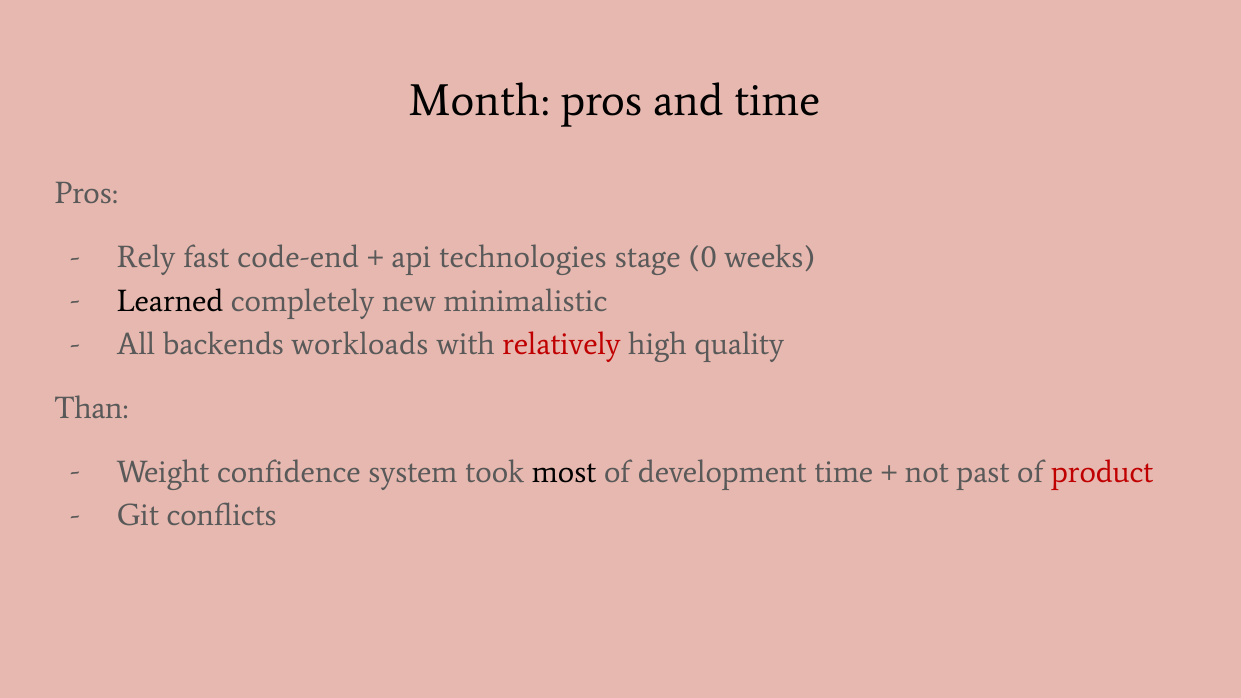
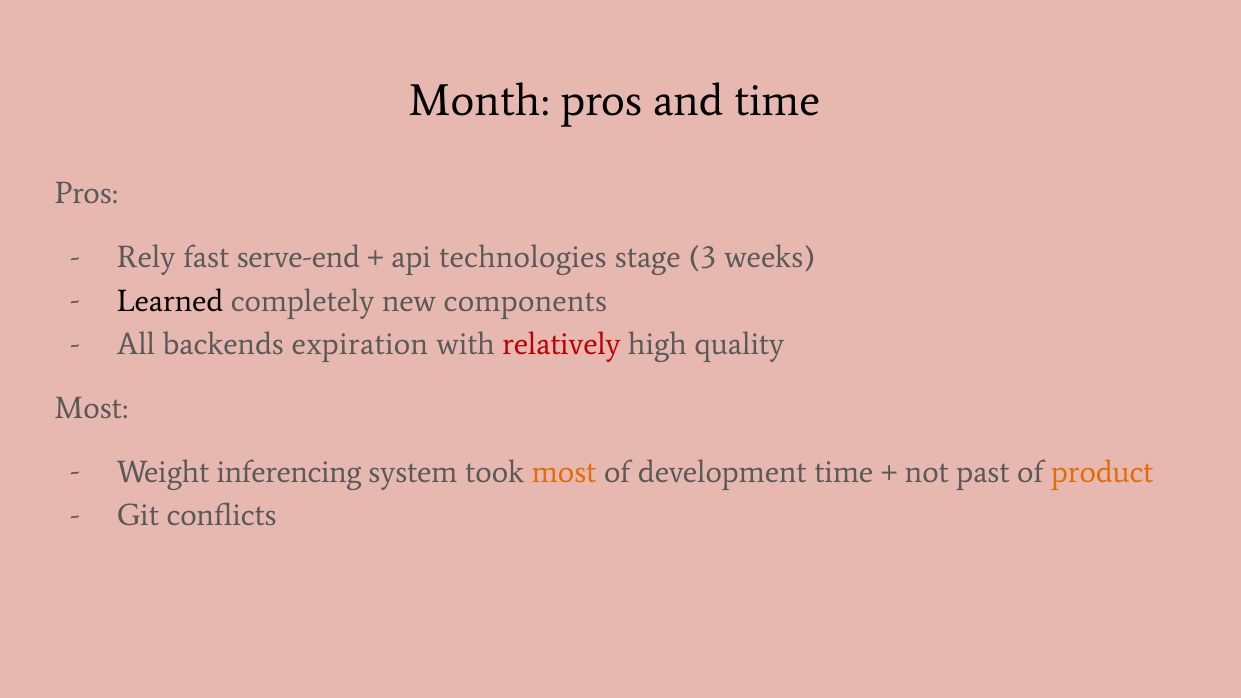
code-end: code-end -> serve-end (298, 258)
0: 0 -> 3 (702, 258)
minimalistic: minimalistic -> components (525, 301)
workloads: workloads -> expiration (360, 344)
Than: Than -> Most (91, 408)
confidence: confidence -> inferencing (289, 472)
most colour: black -> orange (564, 472)
product colour: red -> orange (1102, 472)
